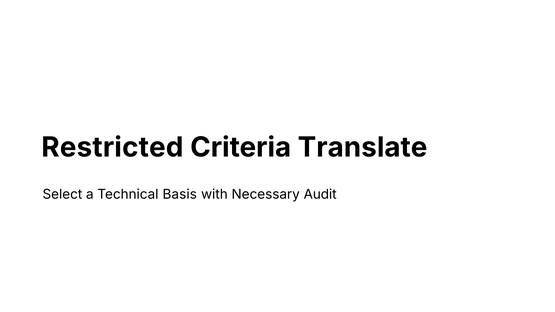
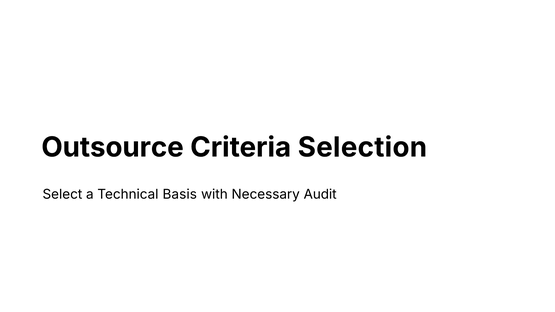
Restricted: Restricted -> Outsource (113, 147)
Translate: Translate -> Selection (362, 147)
